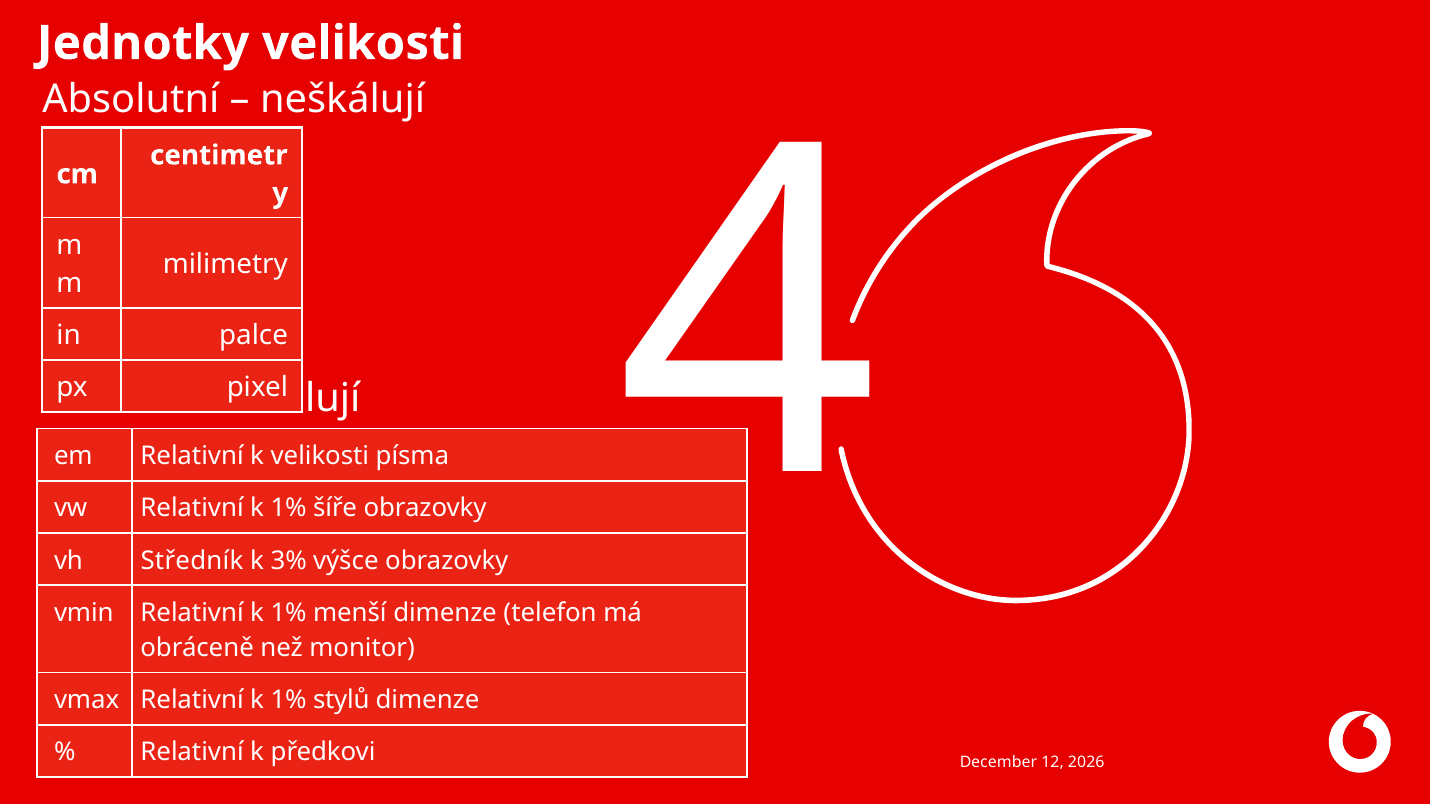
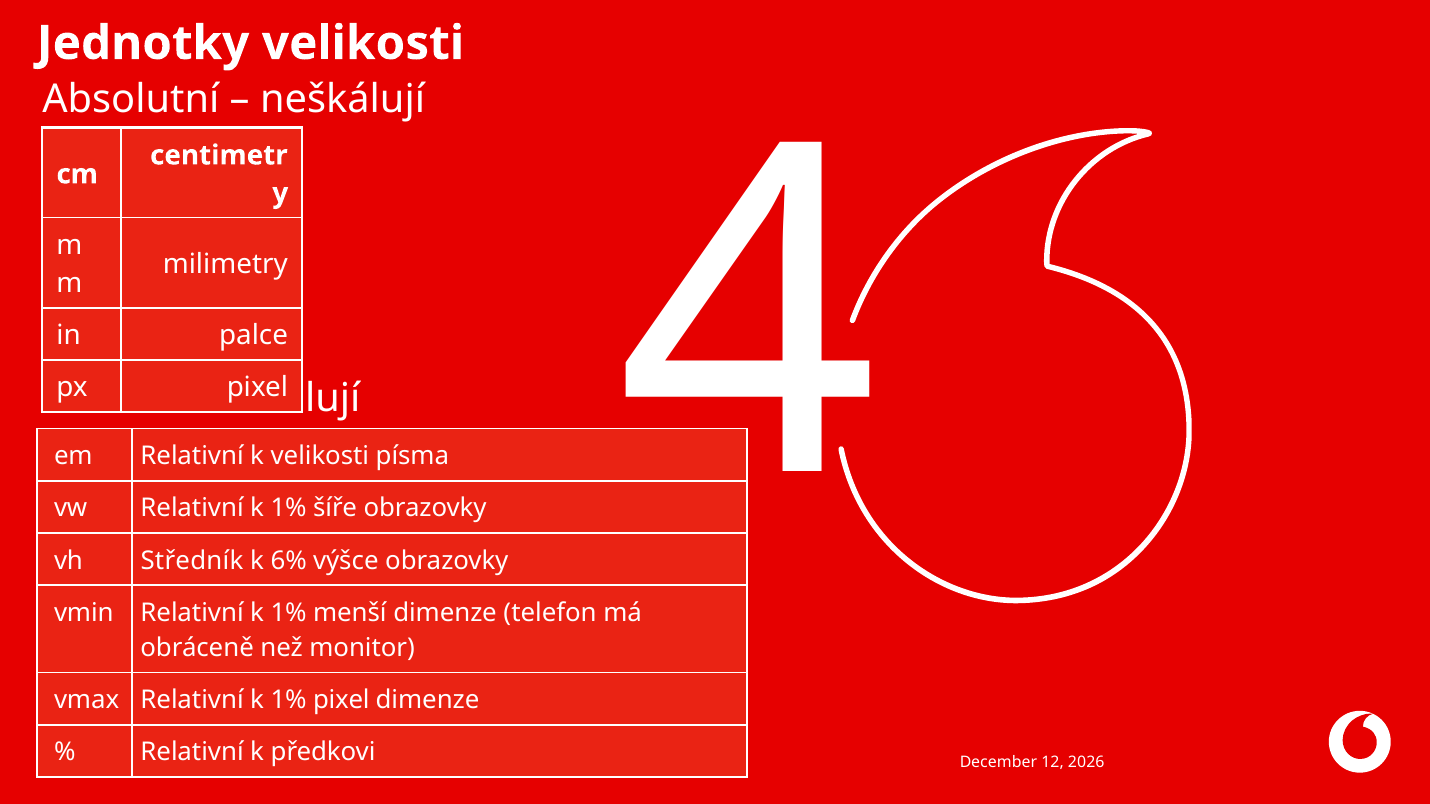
3%: 3% -> 6% (289, 561)
1% stylů: stylů -> pixel (341, 700)
